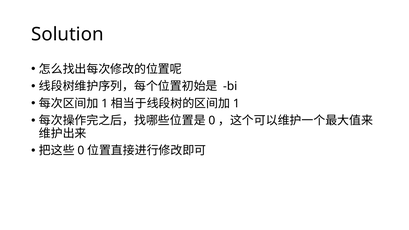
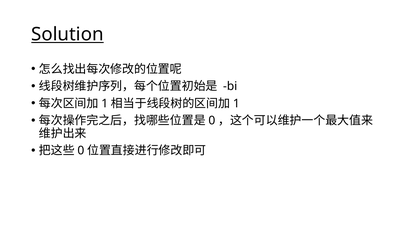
Solution underline: none -> present (67, 34)
